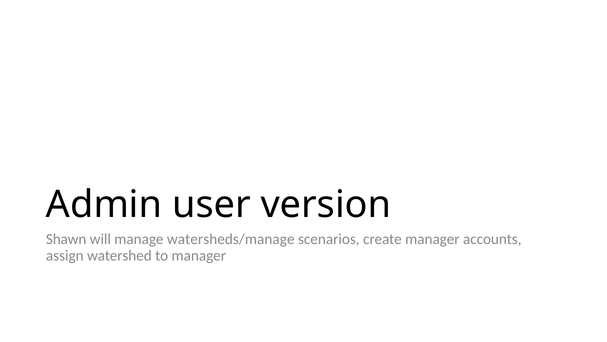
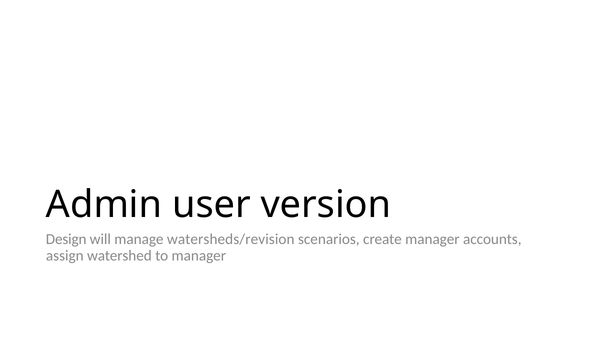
Shawn: Shawn -> Design (66, 239)
watersheds/manage: watersheds/manage -> watersheds/revision (231, 239)
